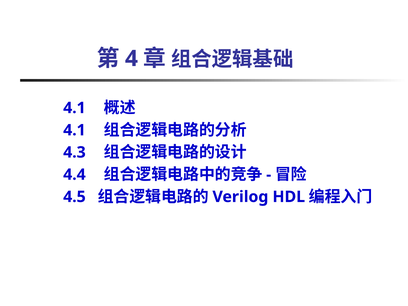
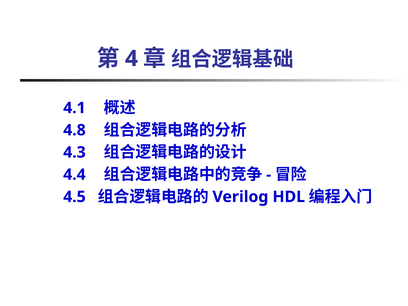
4.1: 4.1 -> 4.8 (74, 130)
